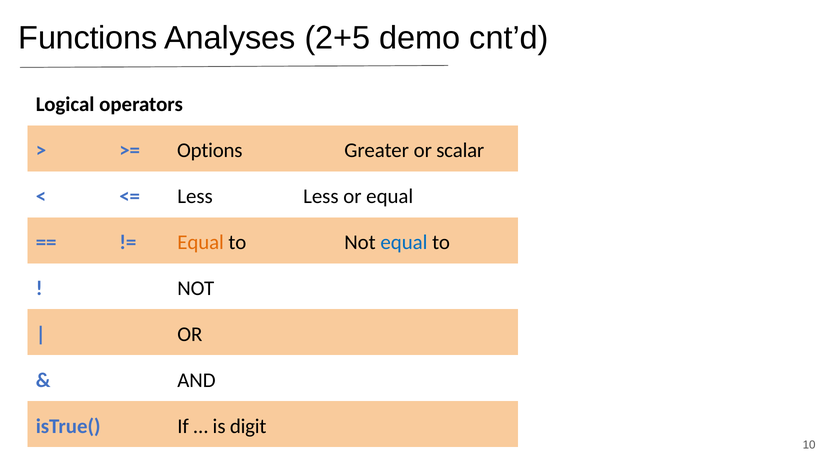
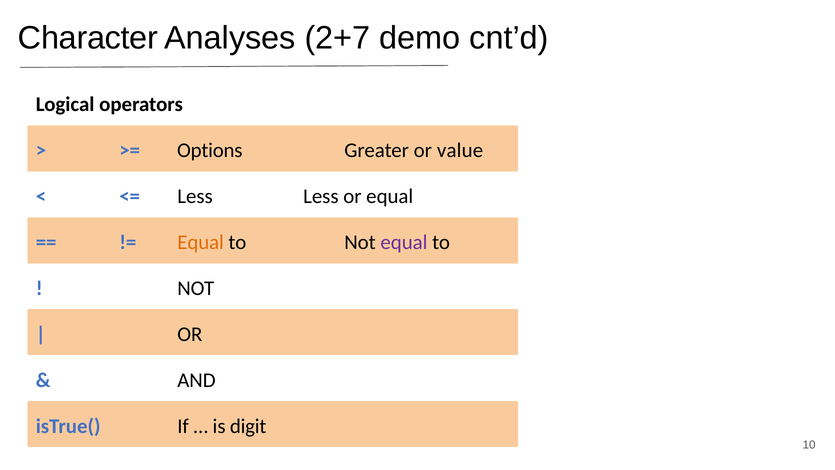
Functions: Functions -> Character (88, 38)
2+5: 2+5 -> 2+7 (338, 38)
scalar: scalar -> value (460, 150)
equal colour: blue -> purple (404, 242)
